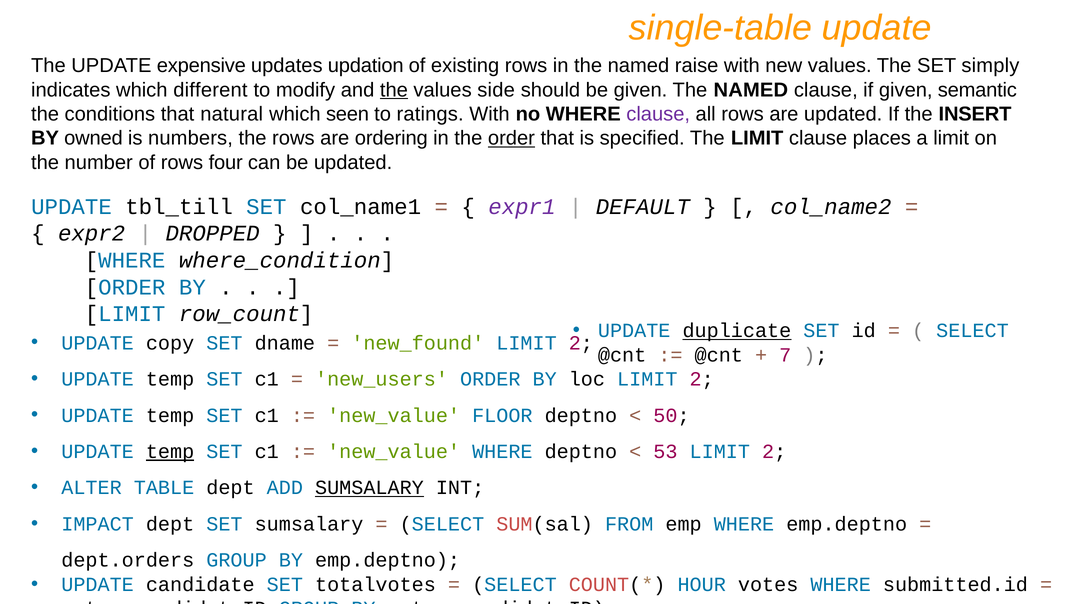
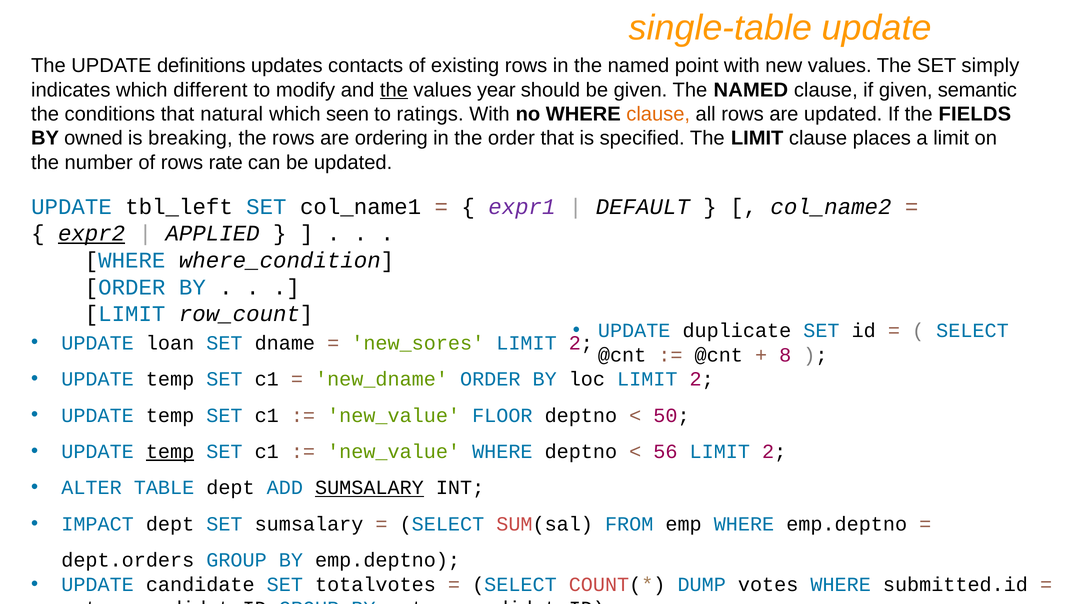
expensive: expensive -> definitions (201, 66)
updation: updation -> contacts (366, 66)
raise: raise -> point (697, 66)
side: side -> year (496, 90)
clause colour: purple -> orange (658, 114)
INSERT: INSERT -> FIELDS (975, 114)
numbers: numbers -> breaking (190, 138)
order underline: present -> none (511, 138)
four: four -> rate (226, 162)
tbl_till: tbl_till -> tbl_left (179, 207)
expr2 underline: none -> present (92, 234)
DROPPED: DROPPED -> APPLIED (213, 234)
duplicate underline: present -> none (737, 331)
copy: copy -> loan (170, 343)
new_found: new_found -> new_sores (418, 343)
7: 7 -> 8 (785, 355)
new_users: new_users -> new_dname (382, 379)
53: 53 -> 56 (665, 452)
HOUR: HOUR -> DUMP (702, 585)
